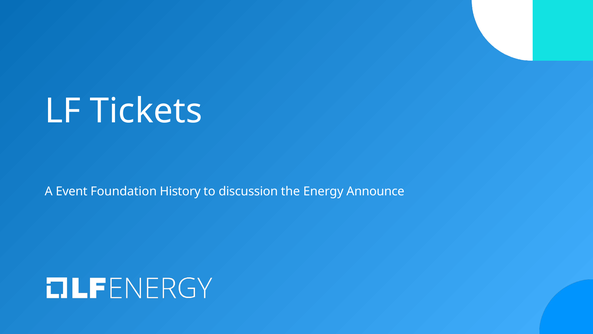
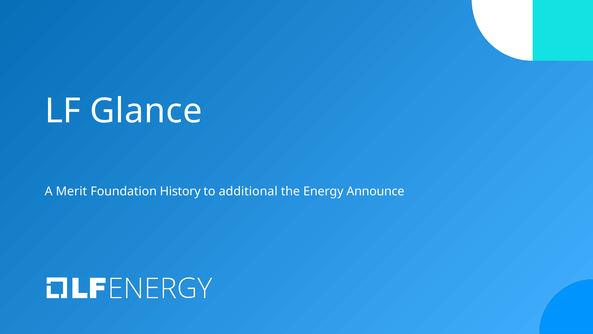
Tickets: Tickets -> Glance (146, 111)
Event: Event -> Merit (71, 191)
discussion: discussion -> additional (248, 191)
